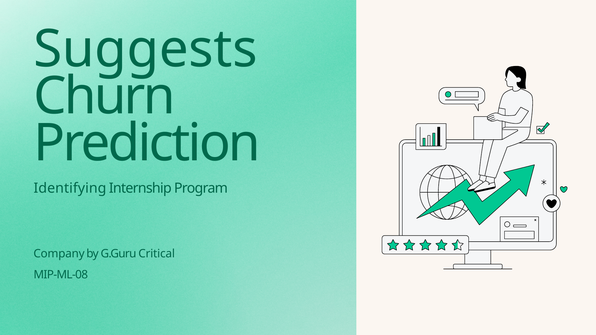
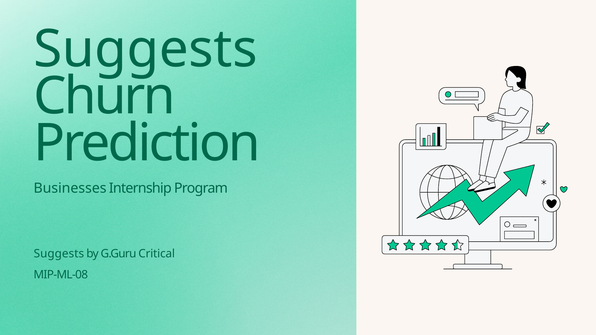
Identifying: Identifying -> Businesses (70, 188)
Company: Company -> Suggests (59, 254)
